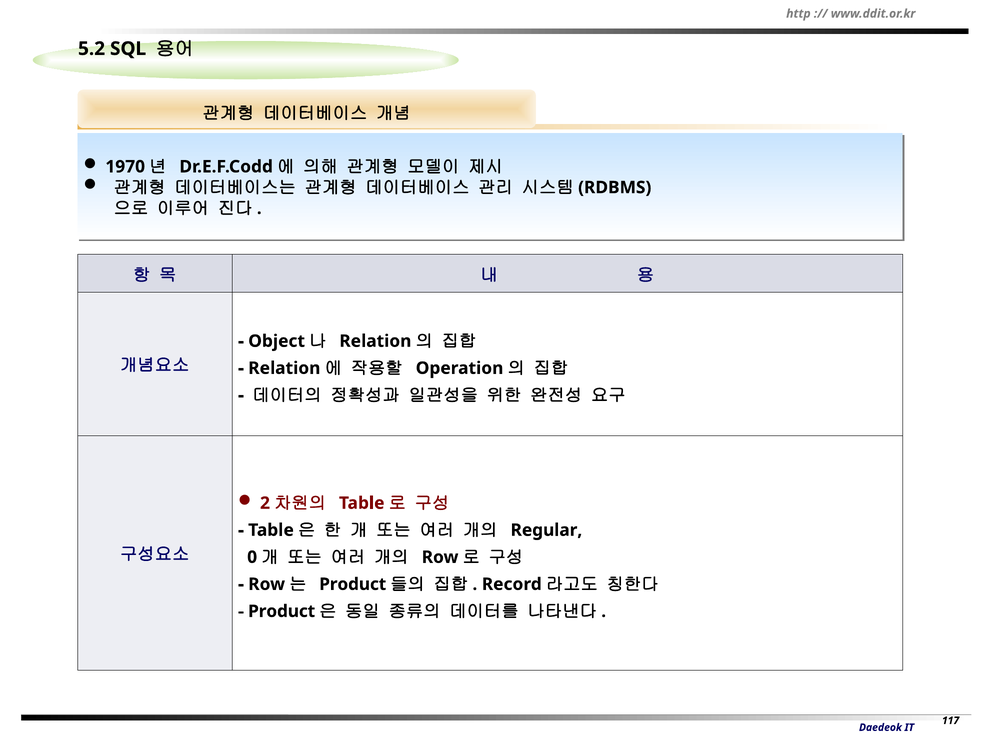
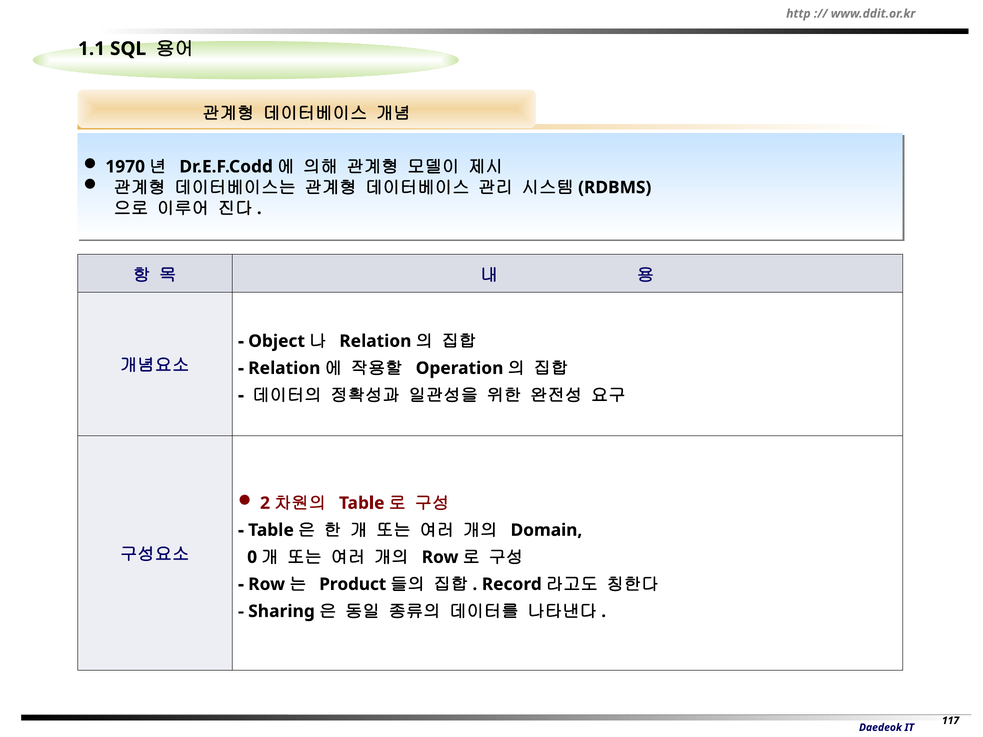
5.2: 5.2 -> 1.1 (92, 49)
Regular: Regular -> Domain (546, 530)
Product: Product -> Sharing (282, 611)
